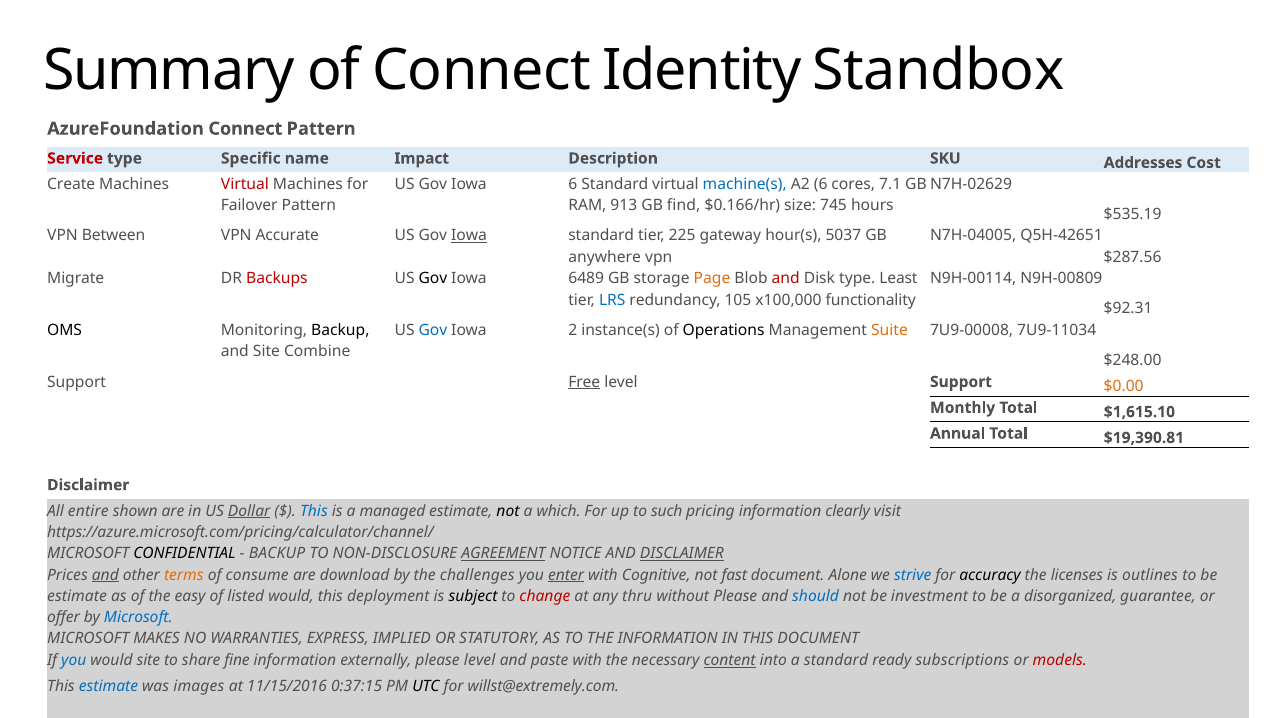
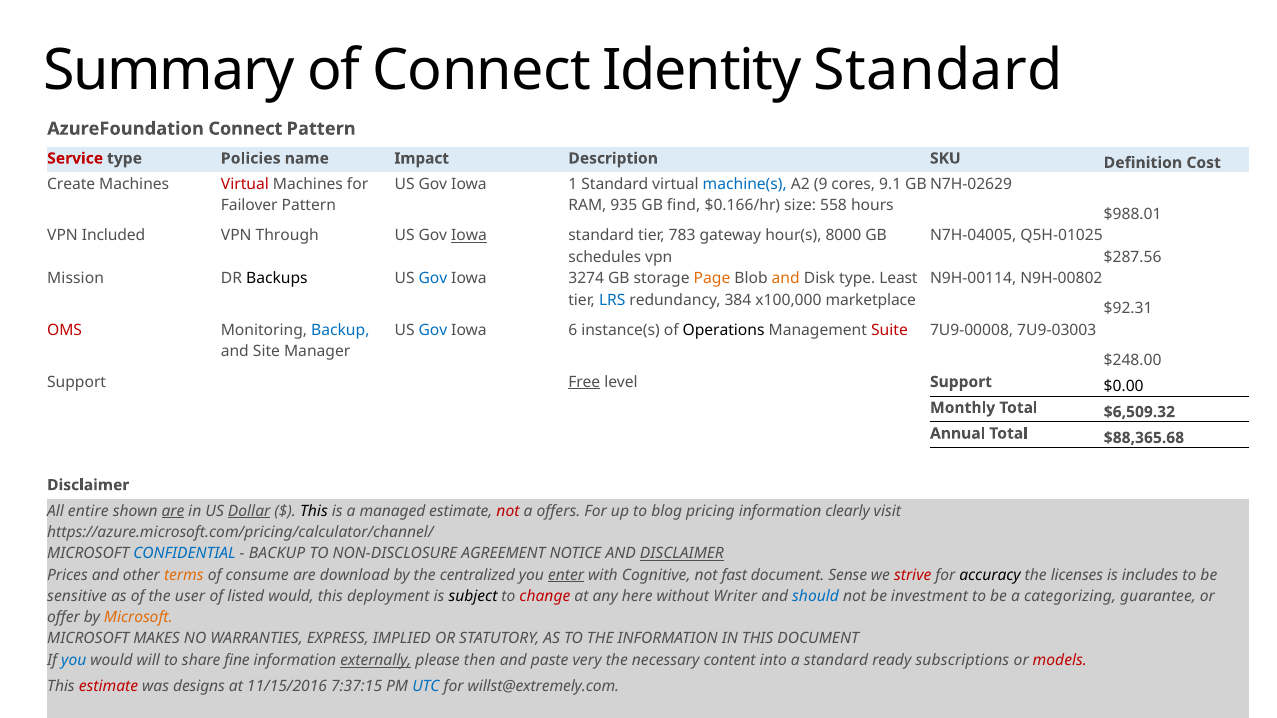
Identity Standbox: Standbox -> Standard (938, 70)
Specific: Specific -> Policies (251, 158)
Addresses: Addresses -> Definition (1143, 163)
Iowa 6: 6 -> 1 (573, 184)
A2 6: 6 -> 9 (821, 184)
7.1: 7.1 -> 9.1 (890, 184)
913: 913 -> 935 (624, 206)
745: 745 -> 558 (834, 206)
$535.19: $535.19 -> $988.01 (1133, 214)
Between: Between -> Included (114, 236)
Accurate: Accurate -> Through (287, 236)
225: 225 -> 783 (682, 236)
5037: 5037 -> 8000 (843, 236)
Q5H-42651: Q5H-42651 -> Q5H-01025 (1062, 236)
anywhere: anywhere -> schedules (605, 257)
Migrate: Migrate -> Mission (76, 279)
Backups colour: red -> black (277, 279)
Gov colour: black -> blue (433, 279)
6489: 6489 -> 3274 (586, 279)
and colour: red -> orange (786, 279)
N9H-00809: N9H-00809 -> N9H-00802 (1061, 279)
105: 105 -> 384 (738, 300)
functionality: functionality -> marketplace (871, 300)
OMS colour: black -> red (65, 330)
Backup colour: black -> blue (340, 330)
2: 2 -> 6 (573, 330)
Suite colour: orange -> red (889, 330)
7U9-11034: 7U9-11034 -> 7U9-03003 (1057, 330)
Combine: Combine -> Manager (317, 352)
$0.00 colour: orange -> black (1124, 386)
$1,615.10: $1,615.10 -> $6,509.32 (1139, 412)
$19,390.81: $19,390.81 -> $88,365.68 (1144, 438)
are underline: none -> present (173, 511)
This colour: blue -> black (314, 511)
not colour: black -> red (508, 511)
which: which -> offers (559, 511)
such: such -> blog (667, 511)
CONFIDENTIAL colour: black -> blue (184, 554)
AGREEMENT underline: present -> none (503, 554)
and underline: present -> none (105, 575)
challenges: challenges -> centralized (477, 575)
Alone: Alone -> Sense (848, 575)
strive colour: blue -> red (913, 575)
outlines: outlines -> includes (1150, 575)
estimate: estimate -> sensitive (77, 596)
easy: easy -> user (190, 596)
thru: thru -> here (637, 596)
without Please: Please -> Writer (735, 596)
disorganized: disorganized -> categorizing (1070, 596)
Microsoft colour: blue -> orange (138, 618)
would site: site -> will (148, 660)
externally underline: none -> present (376, 660)
please level: level -> then (480, 660)
paste with: with -> very (587, 660)
content underline: present -> none (730, 660)
estimate colour: blue -> red (108, 686)
images: images -> designs (199, 686)
0:37:15: 0:37:15 -> 7:37:15 (357, 686)
UTC colour: black -> blue (426, 686)
